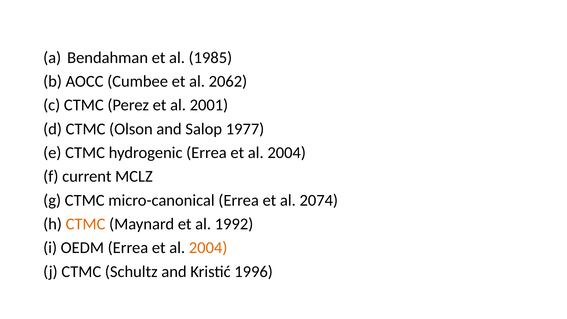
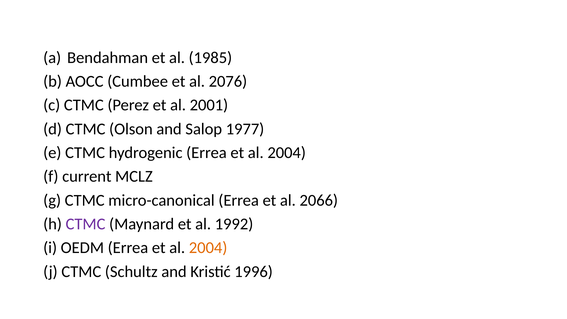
2062: 2062 -> 2076 (228, 81)
2074: 2074 -> 2066 (319, 200)
CTMC colour: orange -> purple (86, 224)
